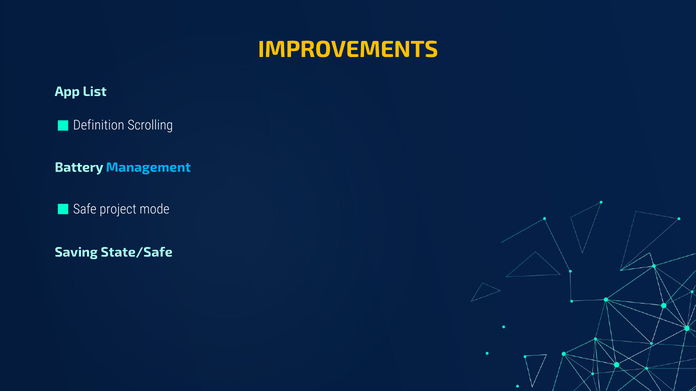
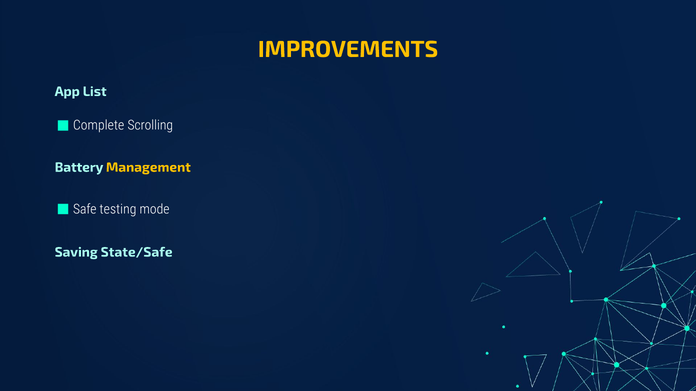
Definition: Definition -> Complete (99, 126)
Management colour: light blue -> yellow (148, 168)
project: project -> testing (118, 209)
